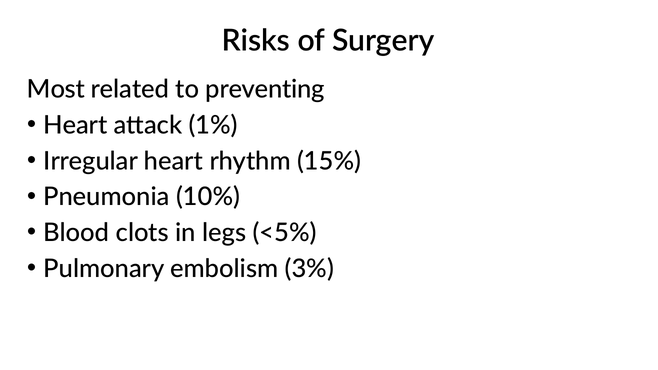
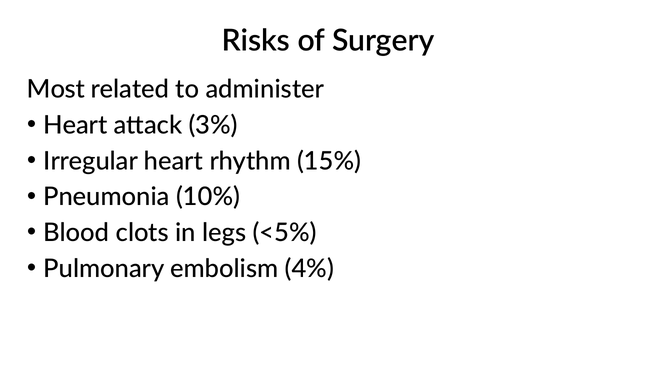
preventing: preventing -> administer (265, 90)
1%: 1% -> 3% (213, 125)
3%: 3% -> 4% (309, 269)
